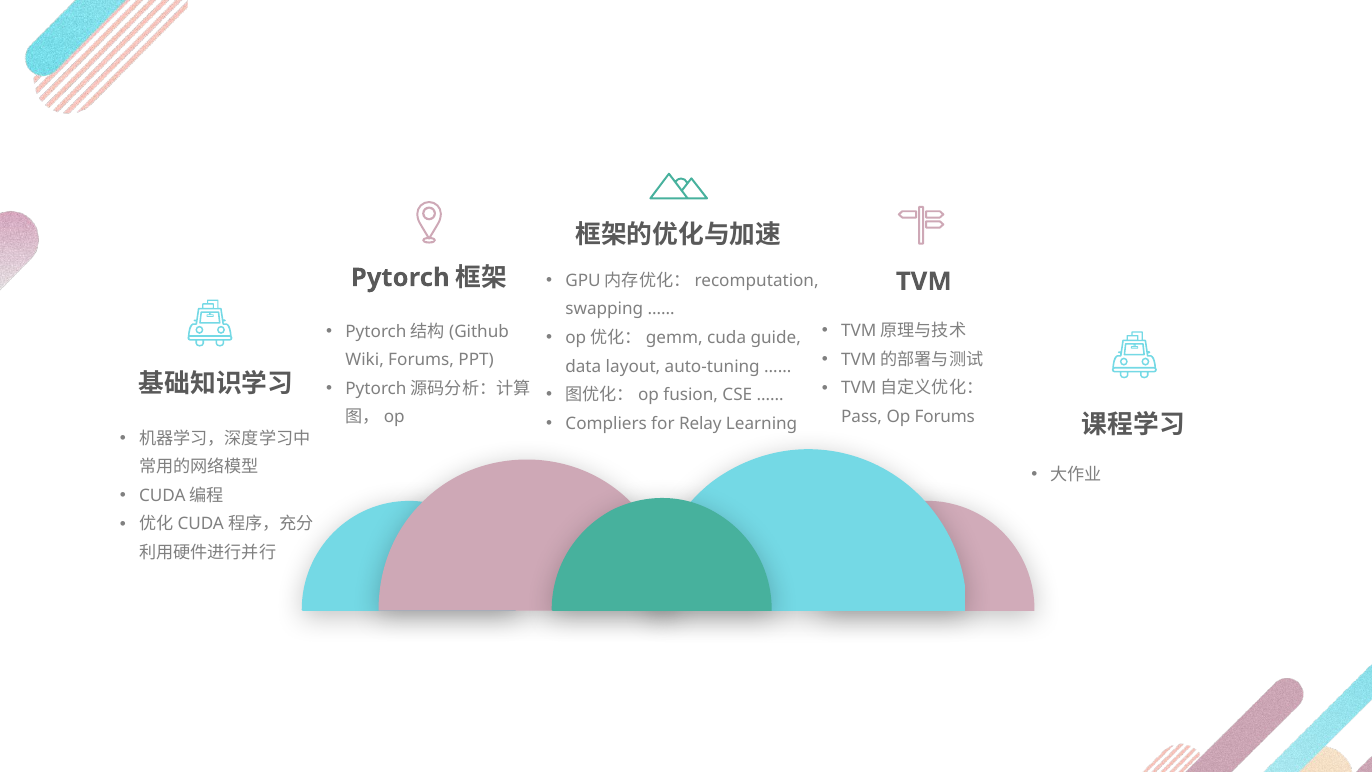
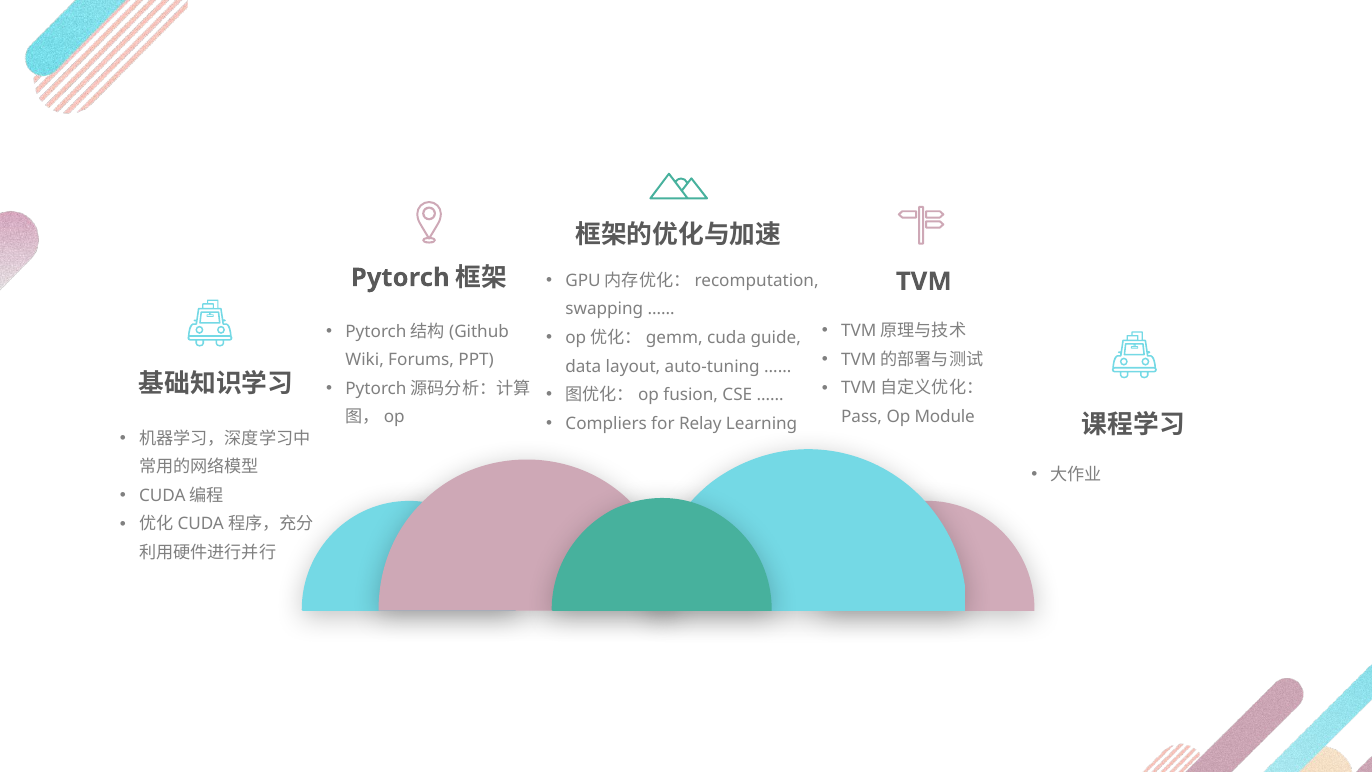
Op Forums: Forums -> Module (945, 417)
